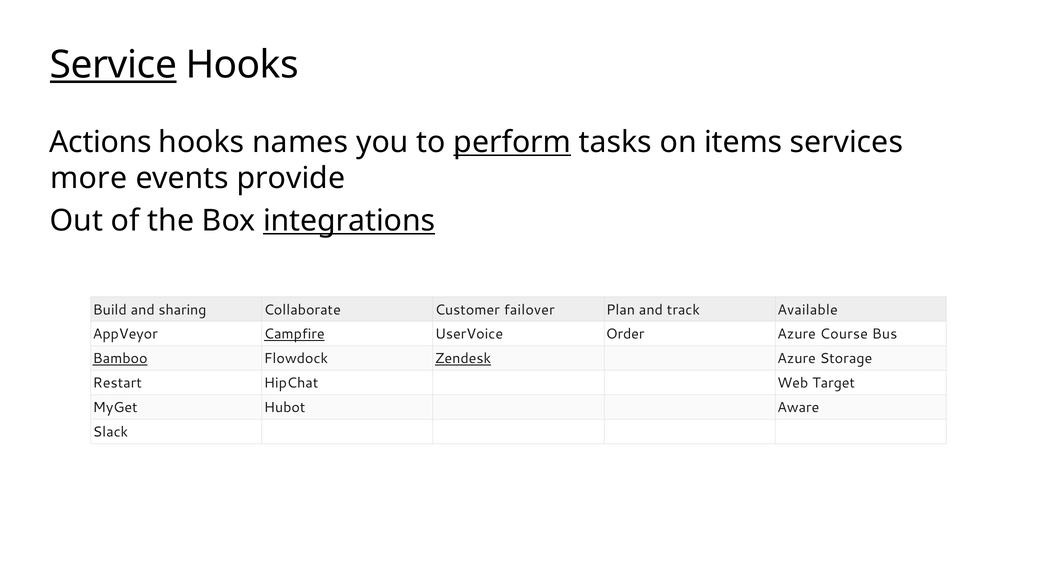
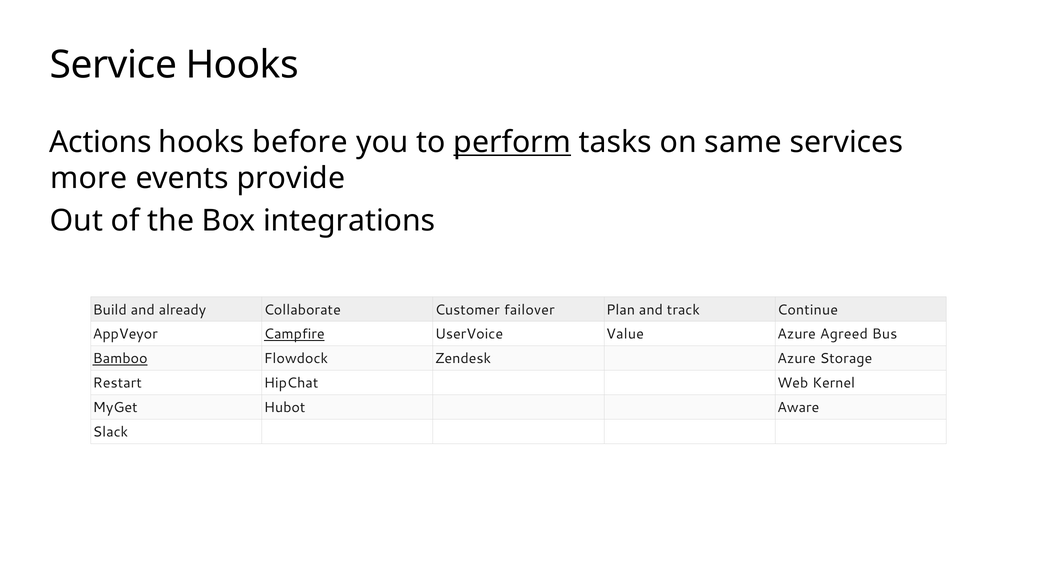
Service underline: present -> none (113, 65)
names: names -> before (300, 142)
items: items -> same (743, 142)
integrations underline: present -> none (349, 221)
sharing: sharing -> already (182, 310)
Available: Available -> Continue (808, 310)
Order: Order -> Value (625, 334)
Course: Course -> Agreed (844, 334)
Zendesk underline: present -> none (463, 359)
Target: Target -> Kernel (834, 383)
